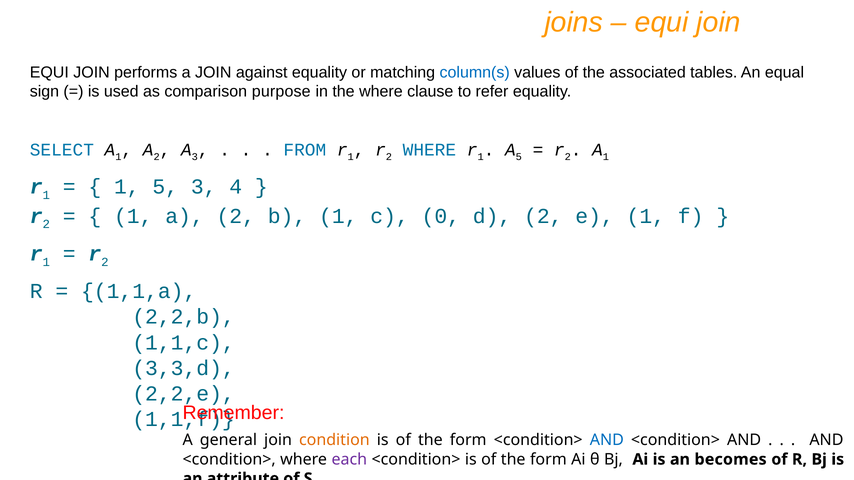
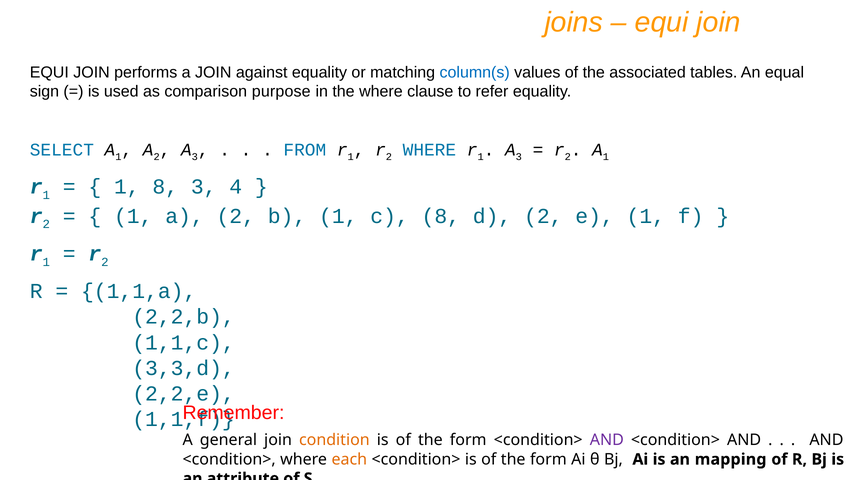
5: 5 -> 3 (519, 157)
1 5: 5 -> 8 (165, 187)
c 0: 0 -> 8 (441, 216)
AND colour: blue -> purple (607, 441)
each colour: purple -> orange (349, 460)
becomes: becomes -> mapping (731, 460)
